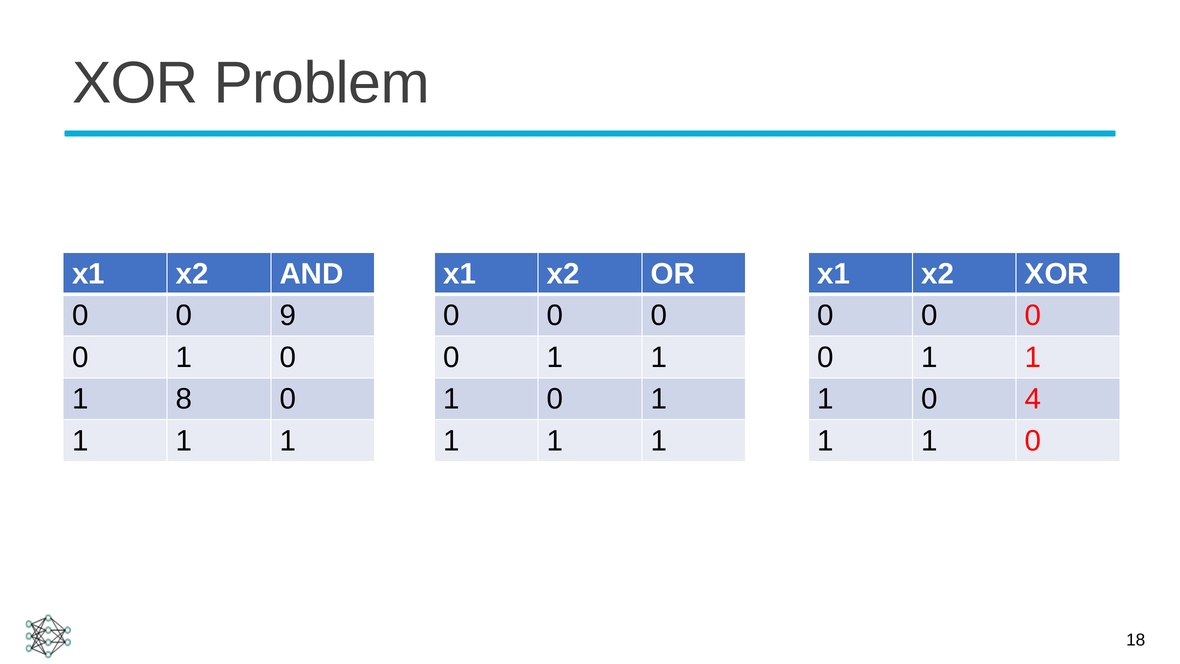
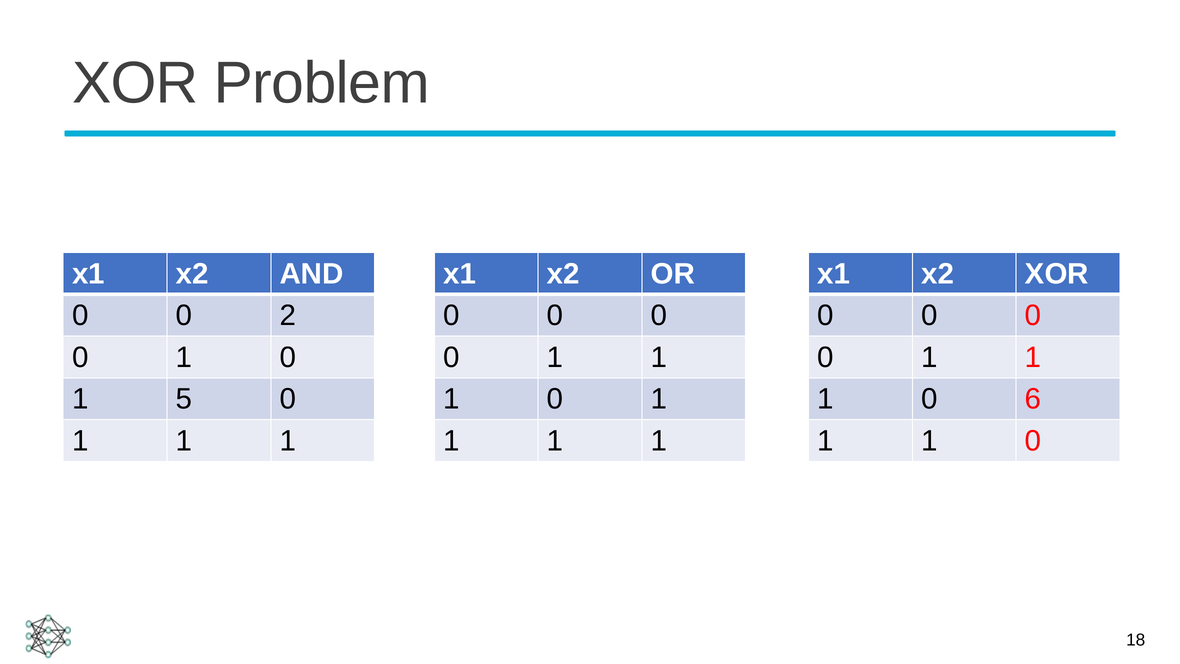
9: 9 -> 2 (288, 315)
8: 8 -> 5 (184, 399)
4: 4 -> 6 (1033, 399)
